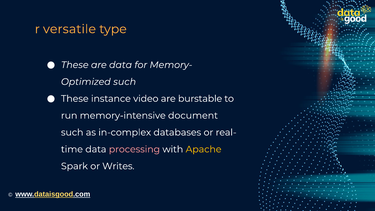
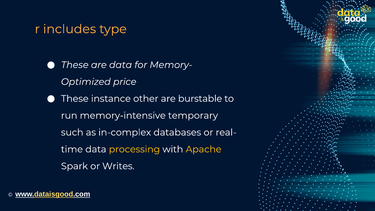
versatile: versatile -> includes (70, 29)
such: such -> price (125, 82)
video: video -> other (146, 99)
document: document -> temporary (193, 116)
processing colour: pink -> yellow (134, 149)
